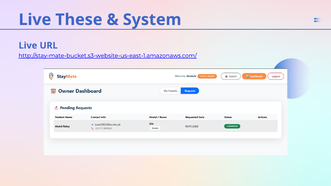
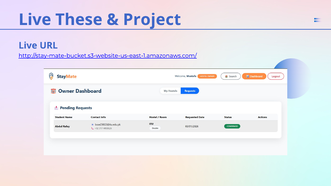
System: System -> Project (152, 20)
